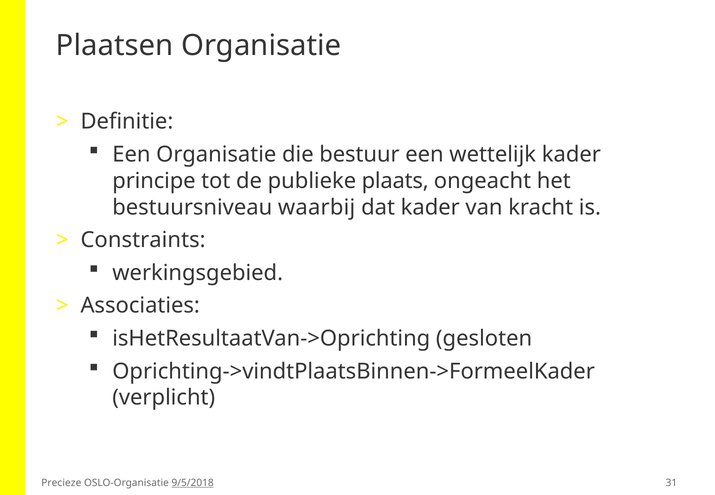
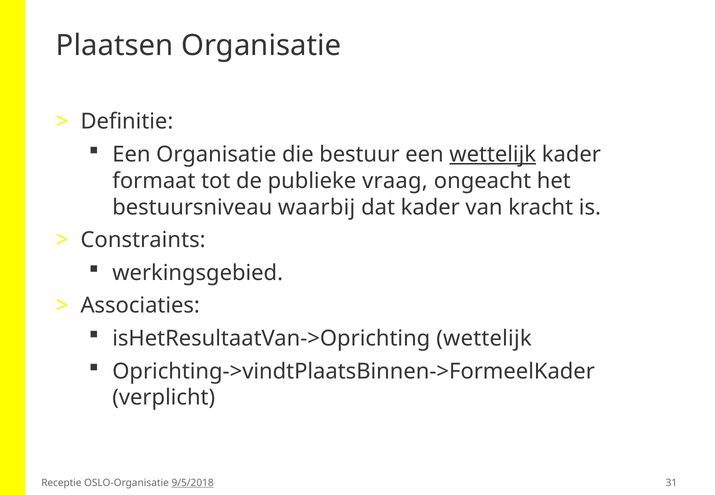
wettelijk underline: none -> present (493, 154)
principe: principe -> formaat (154, 181)
plaats: plaats -> vraag (395, 181)
isHetResultaatVan->Oprichting gesloten: gesloten -> wettelijk (484, 339)
Precieze: Precieze -> Receptie (61, 483)
